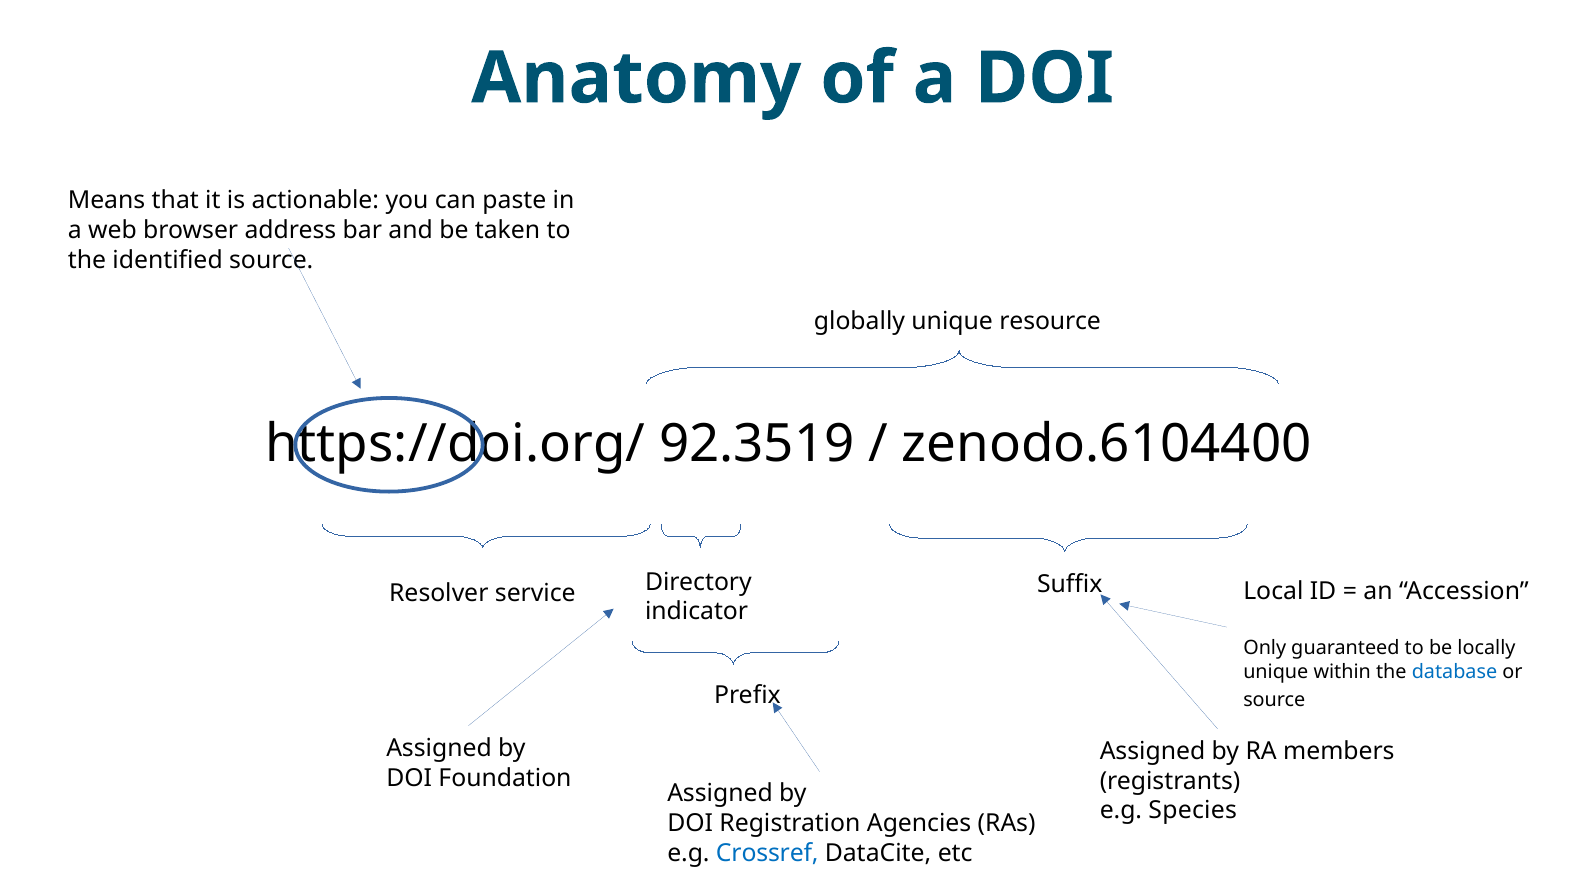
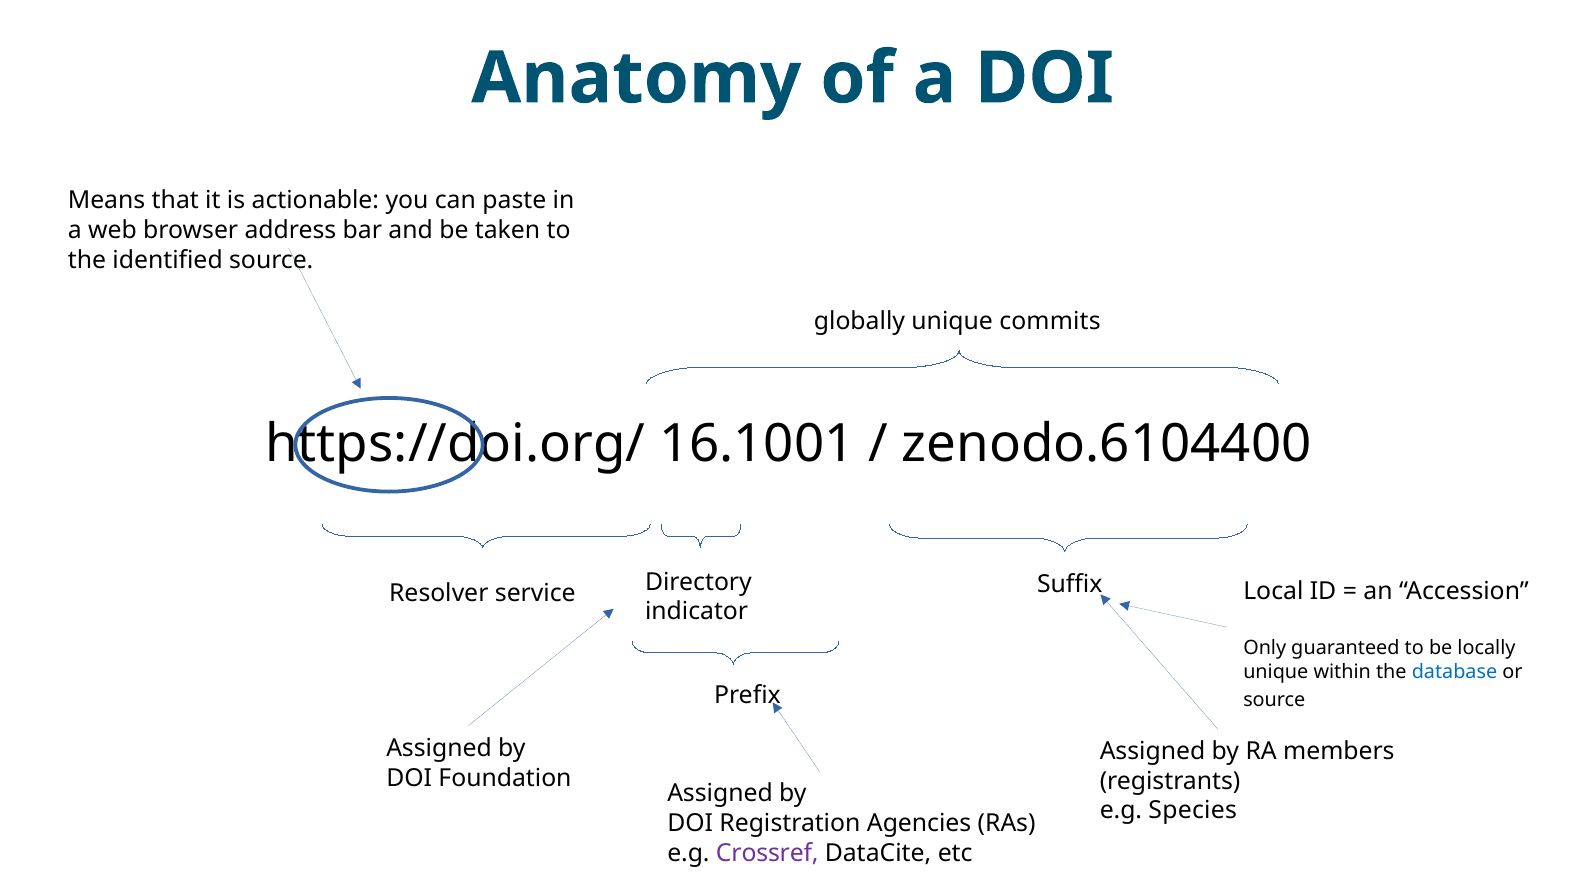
resource: resource -> commits (1050, 321)
92.3519: 92.3519 -> 16.1001 (757, 445)
Crossref colour: blue -> purple (767, 853)
